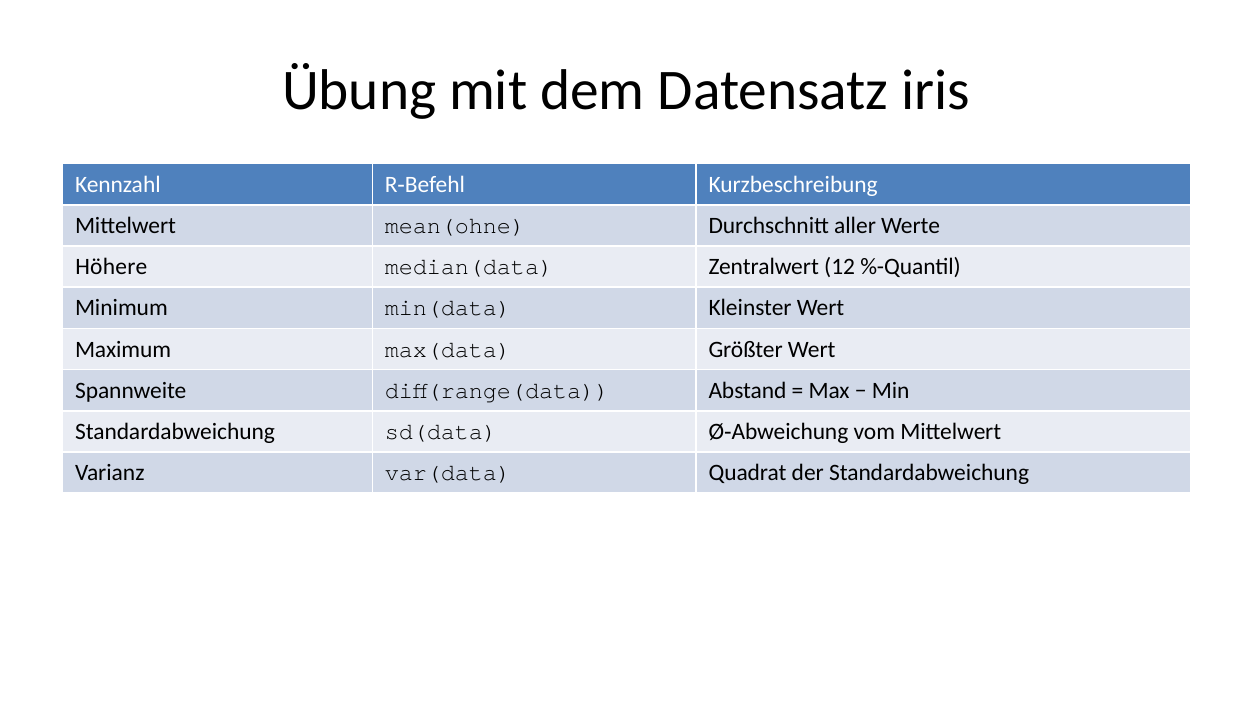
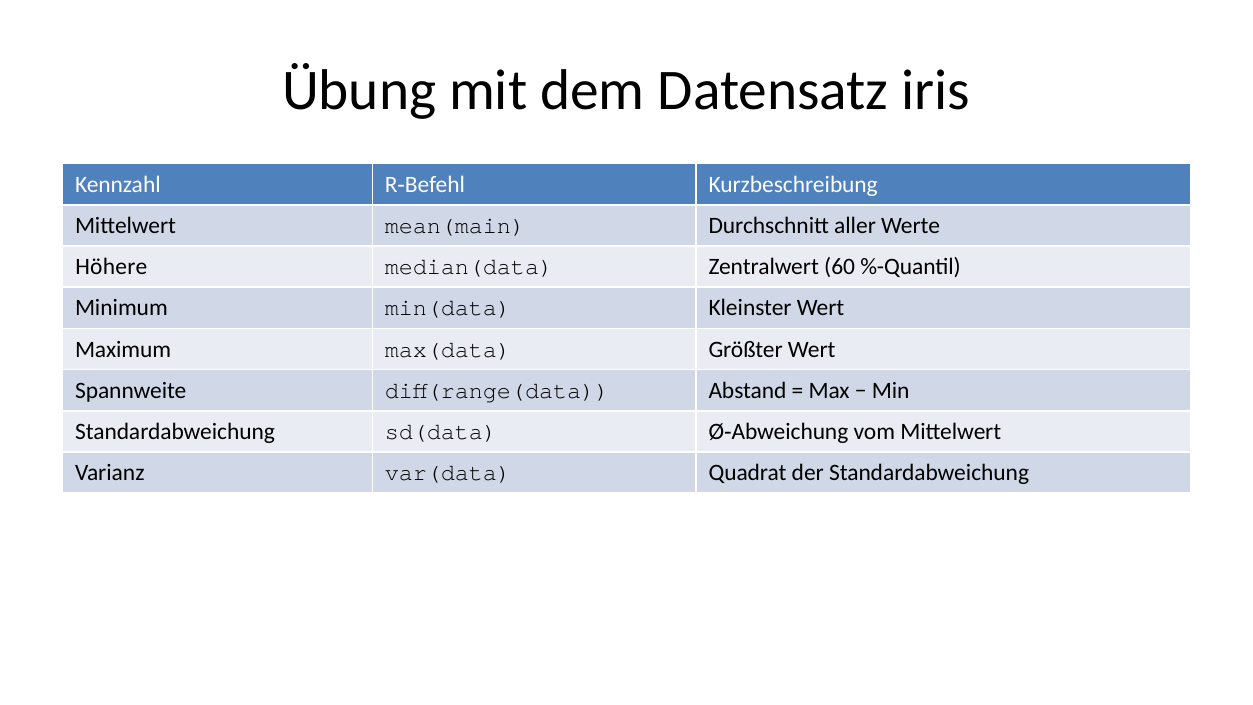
mean(ohne: mean(ohne -> mean(main (455, 226)
12: 12 -> 60 (840, 267)
